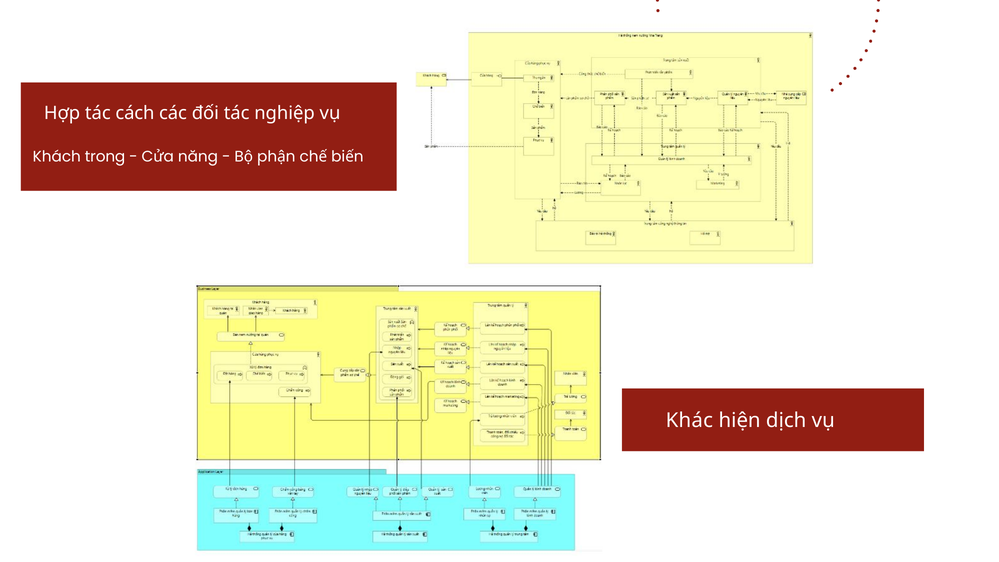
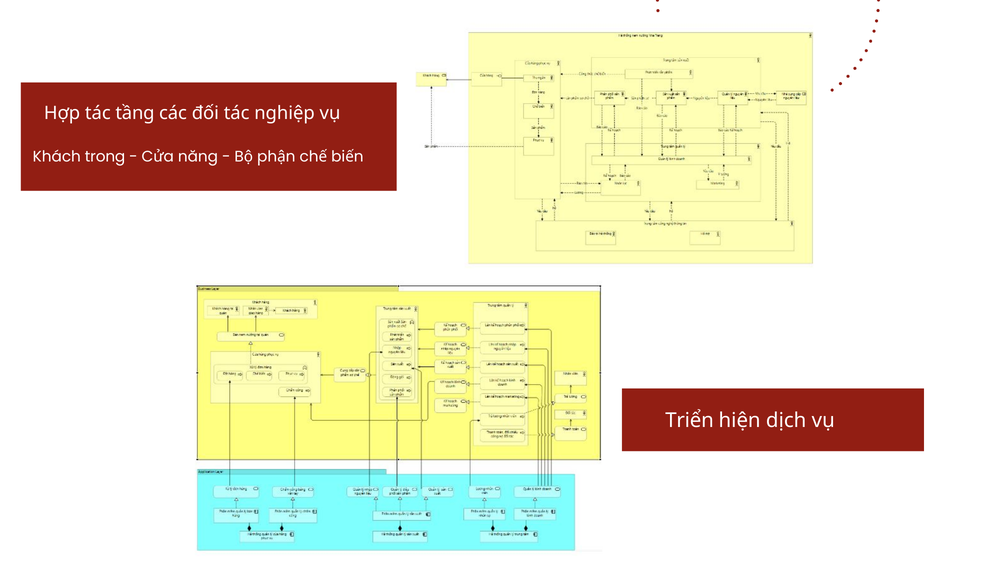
cách: cách -> tầng (135, 113)
Khác: Khác -> Triển (690, 420)
